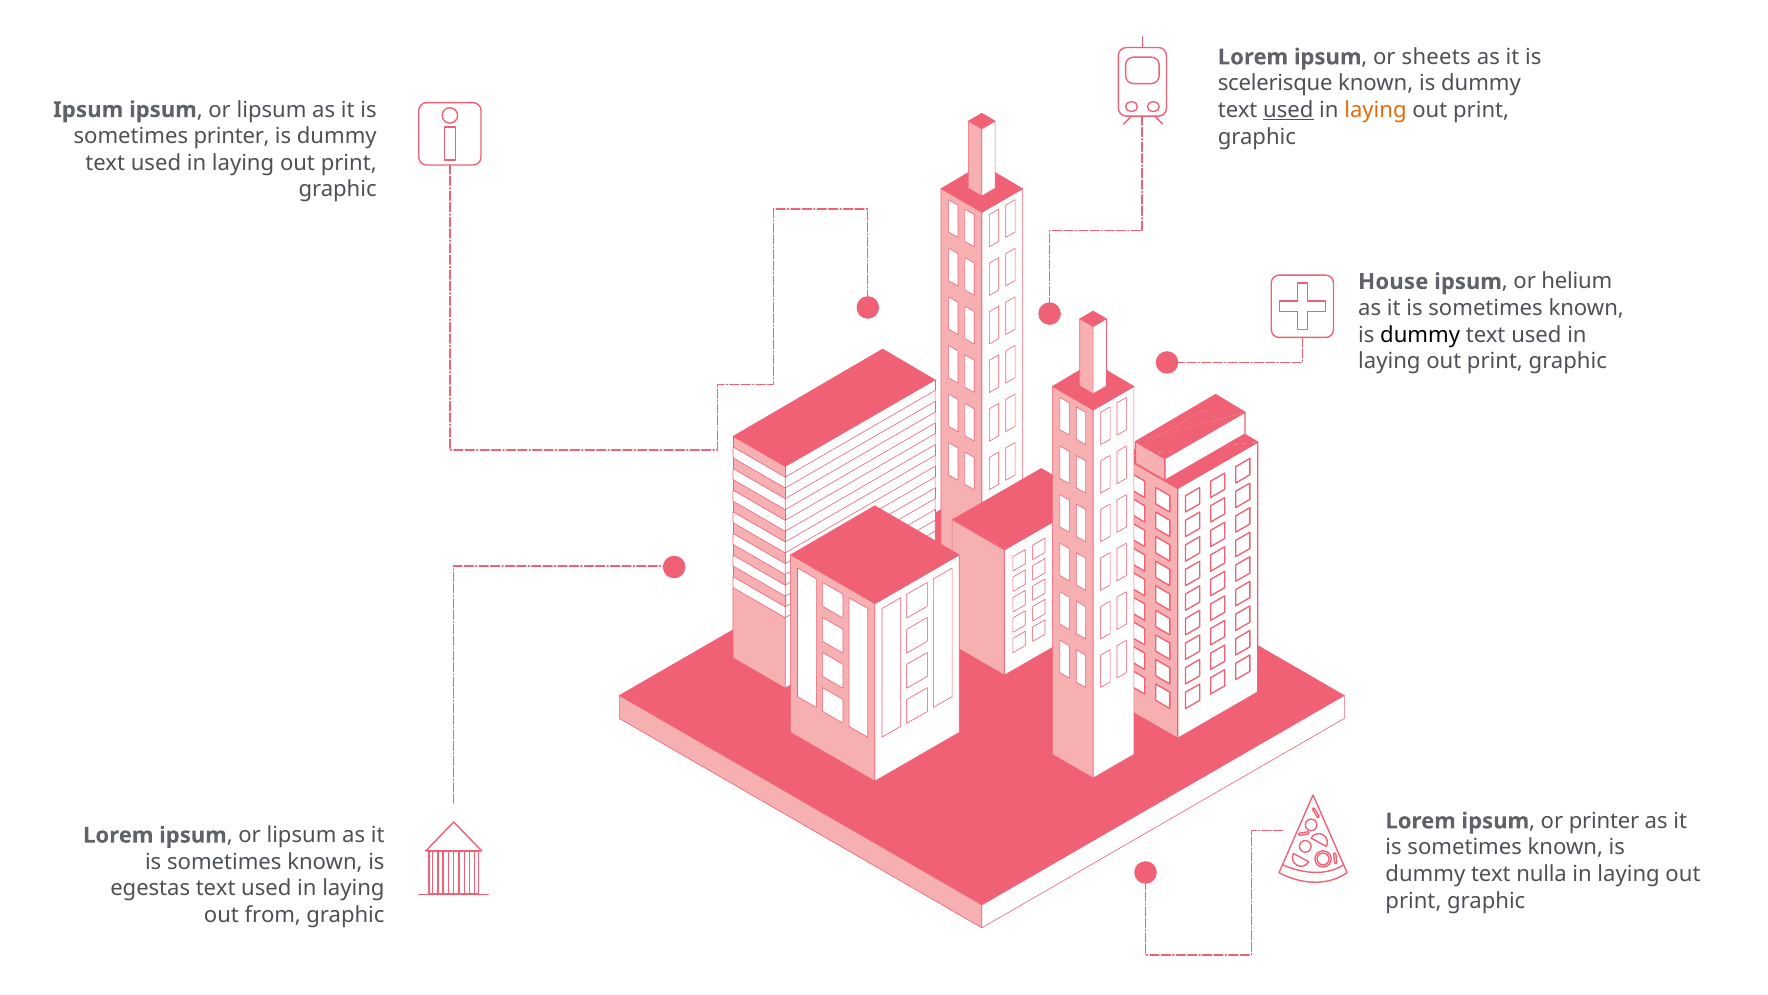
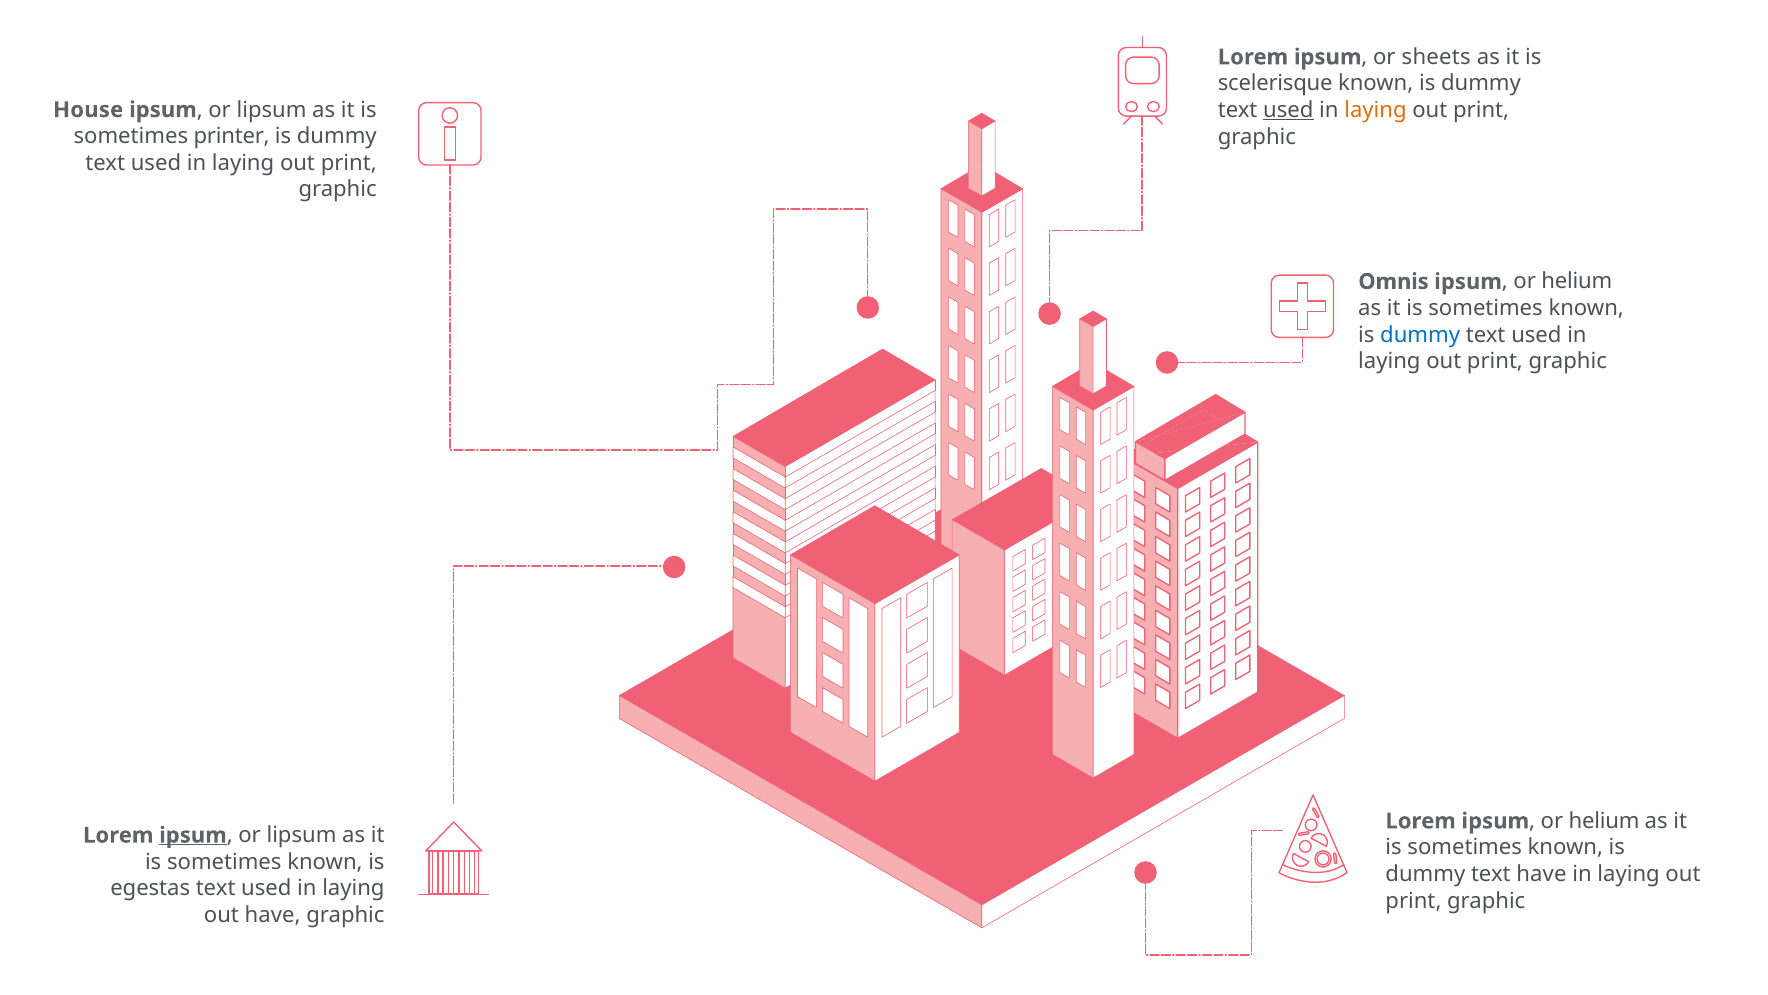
Ipsum: Ipsum -> House (88, 110)
House: House -> Omnis (1393, 282)
dummy colour: black -> blue (1420, 335)
printer: printer -> helium (1604, 821)
ipsum underline: none -> present (193, 835)
text nulla: nulla -> have (1541, 874)
out from: from -> have (273, 914)
